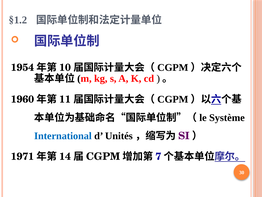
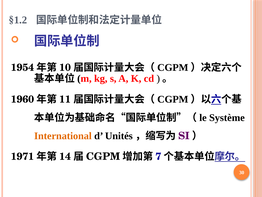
International colour: blue -> orange (63, 136)
